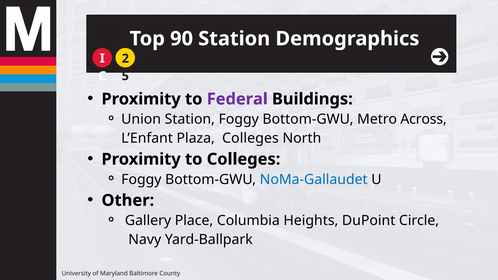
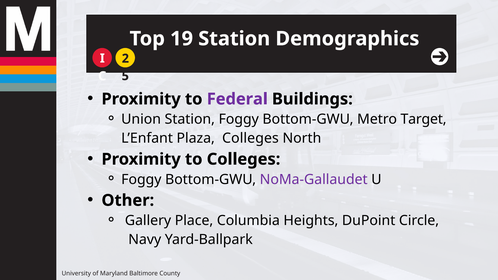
90: 90 -> 19 (182, 39)
Across: Across -> Target (424, 119)
NoMa-Gallaudet colour: blue -> purple (314, 180)
